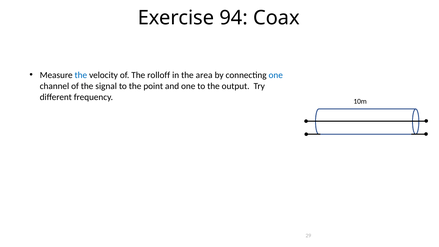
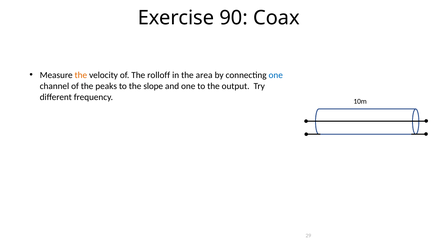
94: 94 -> 90 (234, 18)
the colour: blue -> orange (81, 75)
signal: signal -> peaks (106, 86)
point: point -> slope (153, 86)
